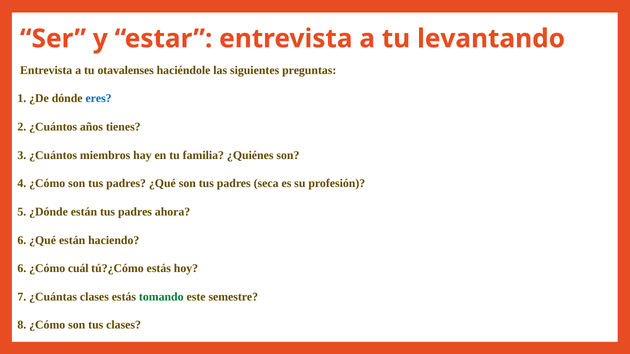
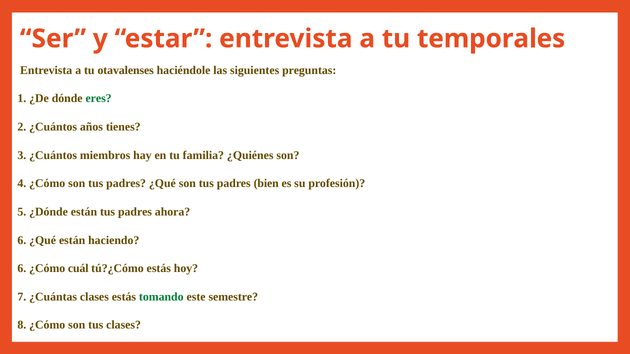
levantando: levantando -> temporales (491, 39)
eres colour: blue -> green (99, 99)
seca: seca -> bien (266, 184)
